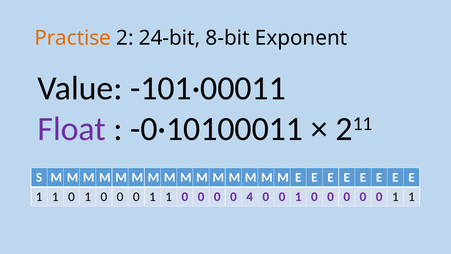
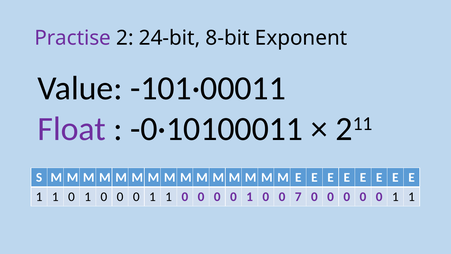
Practise colour: orange -> purple (73, 38)
4: 4 -> 1 (250, 197)
1: 1 -> 7 (298, 197)
